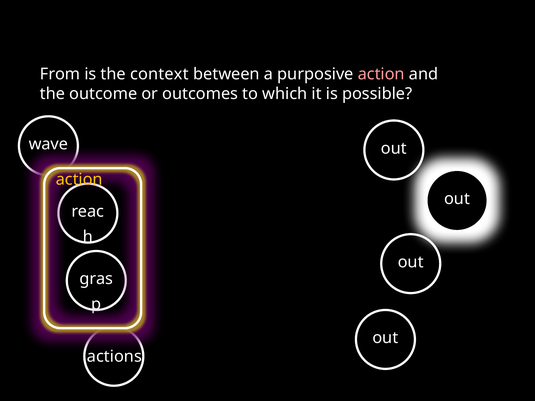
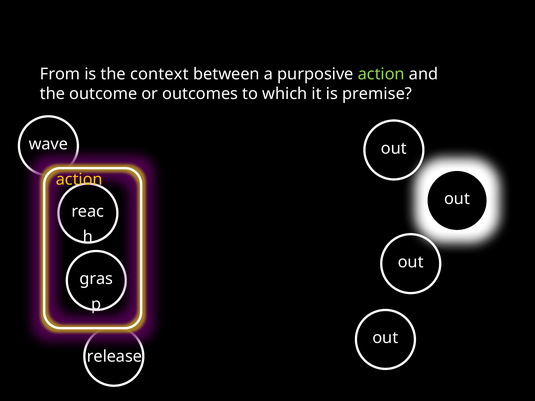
action colour: pink -> light green (381, 74)
possible: possible -> premise (377, 94)
actions: actions -> release (114, 357)
